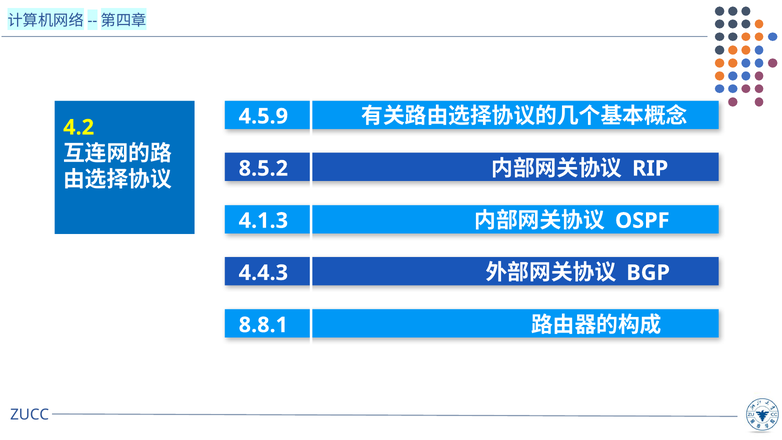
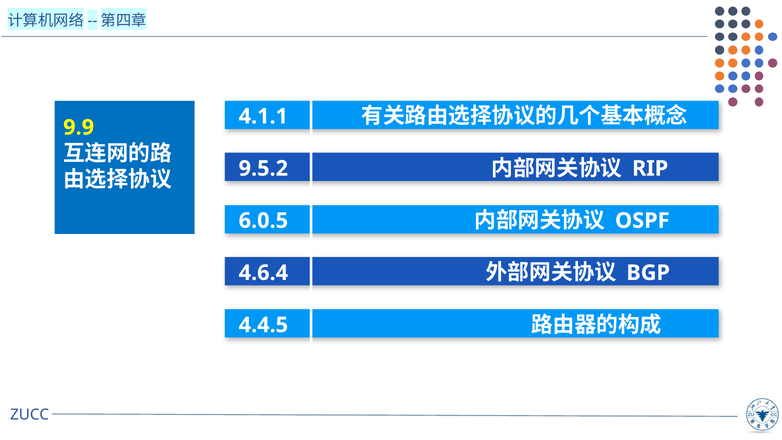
4.5.9: 4.5.9 -> 4.1.1 (263, 116)
4.2: 4.2 -> 9.9 (79, 127)
8.5.2: 8.5.2 -> 9.5.2 (263, 168)
4.1.3: 4.1.3 -> 6.0.5 (263, 221)
4.4.3: 4.4.3 -> 4.6.4 (263, 273)
8.8.1: 8.8.1 -> 4.4.5 (263, 325)
